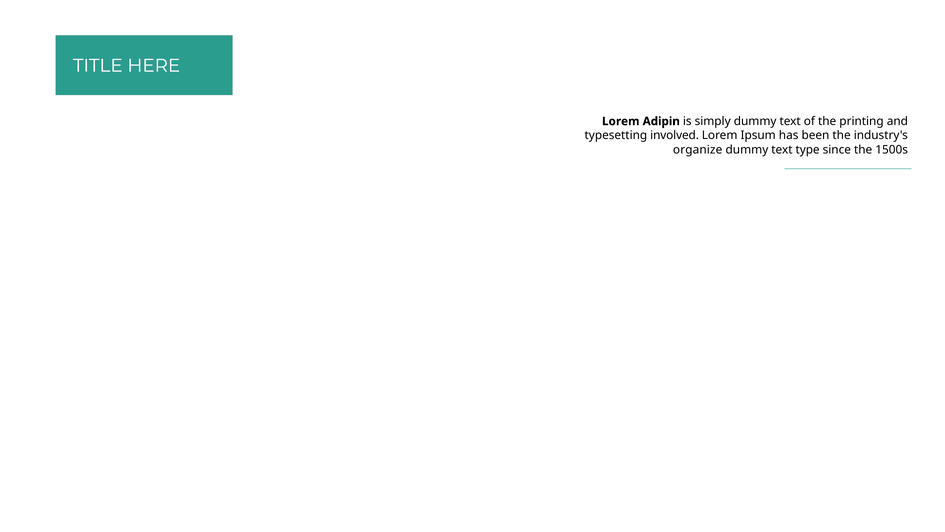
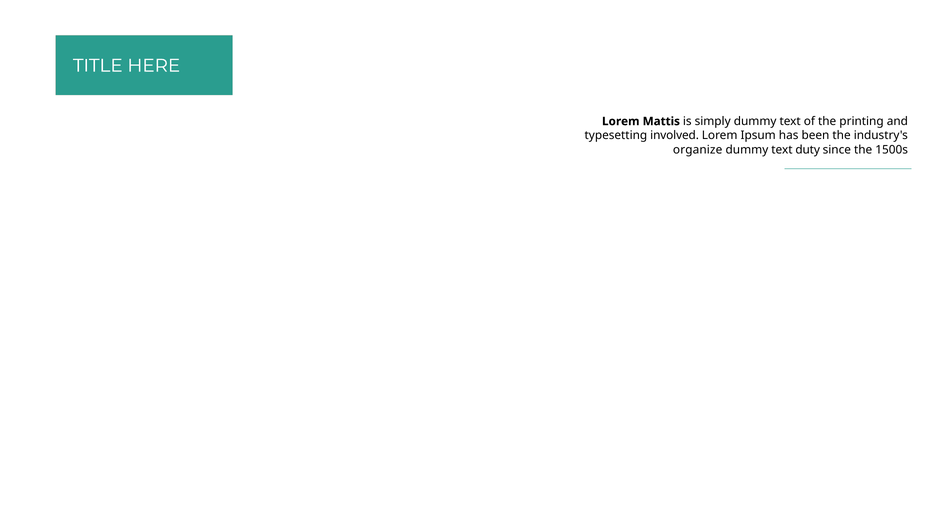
Adipin: Adipin -> Mattis (661, 121)
type: type -> duty (808, 150)
